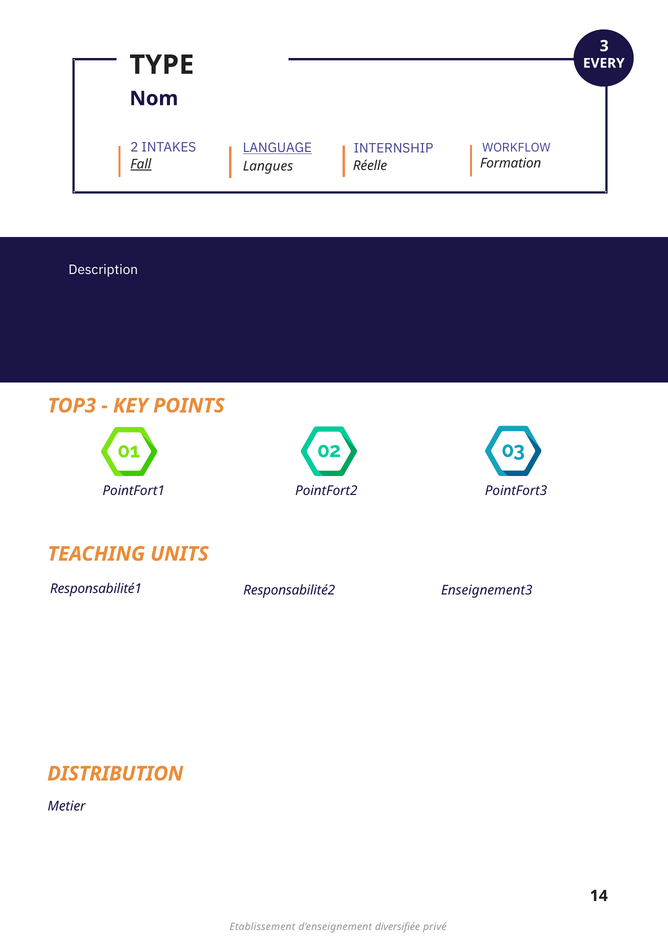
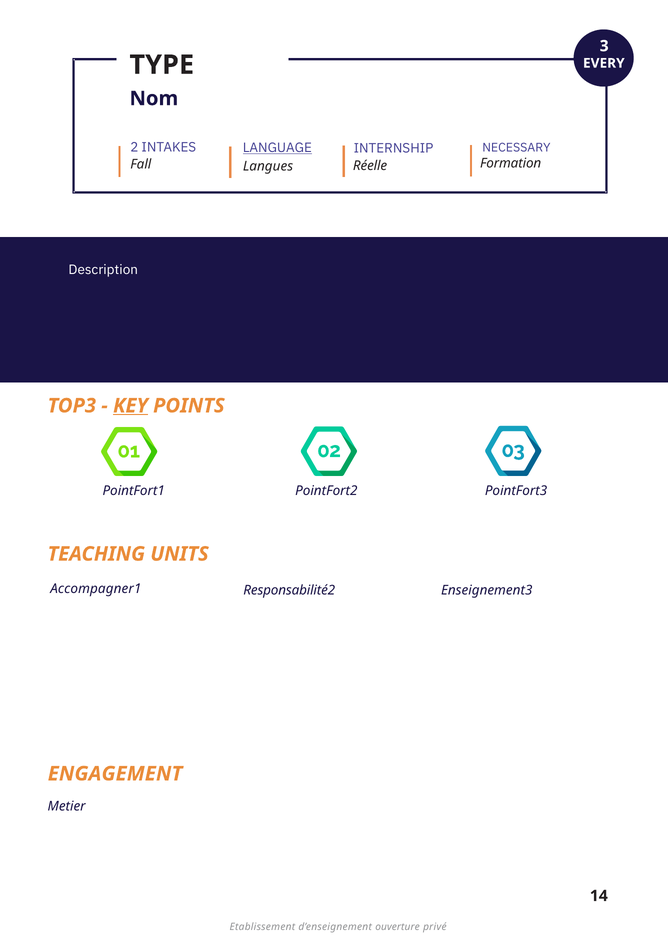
WORKFLOW: WORKFLOW -> NECESSARY (516, 148)
Fall underline: present -> none (141, 164)
KEY underline: none -> present (130, 405)
Responsabilité1: Responsabilité1 -> Accompagner1 (96, 588)
DISTRIBUTION: DISTRIBUTION -> ENGAGEMENT (115, 773)
diversifiée: diversifiée -> ouverture (397, 926)
